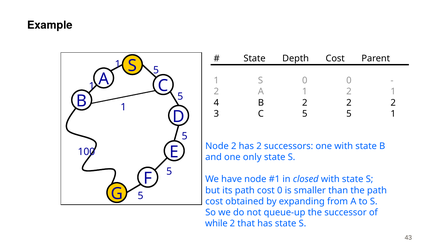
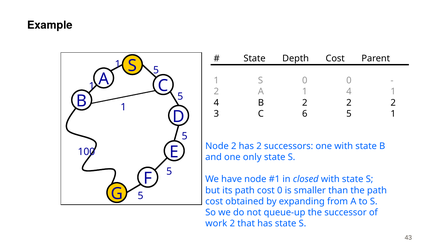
A 1 2: 2 -> 4 (349, 91)
C 5: 5 -> 6 (305, 114)
while: while -> work (216, 223)
